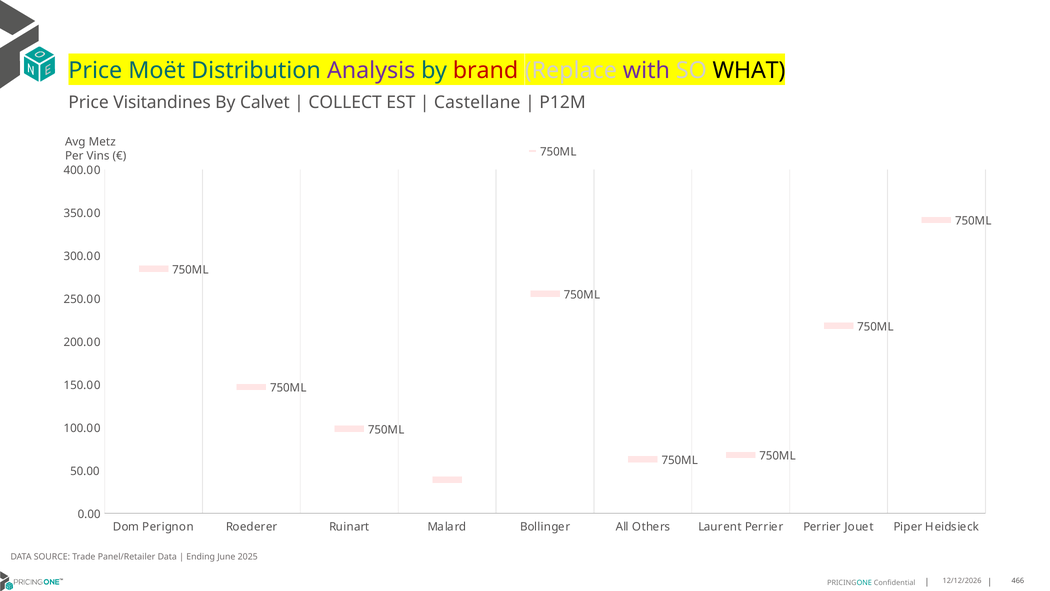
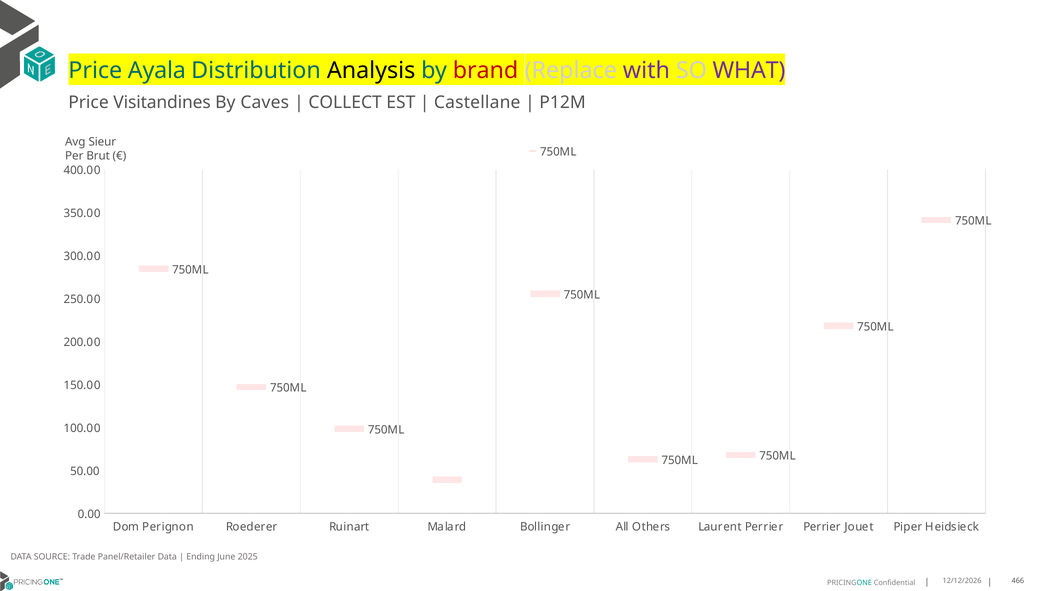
Moët: Moët -> Ayala (157, 71)
Analysis colour: purple -> black (371, 71)
WHAT colour: black -> purple (749, 71)
Calvet: Calvet -> Caves (265, 102)
Metz: Metz -> Sieur (102, 142)
Vins: Vins -> Brut (98, 156)
